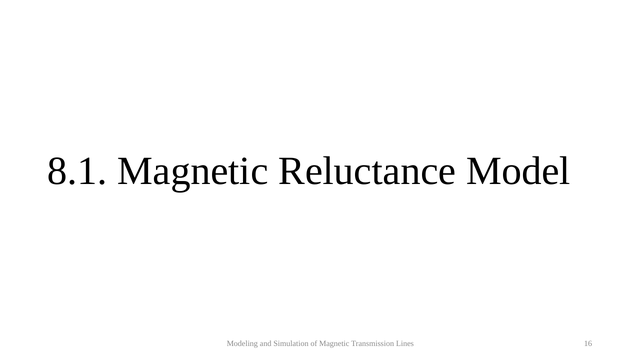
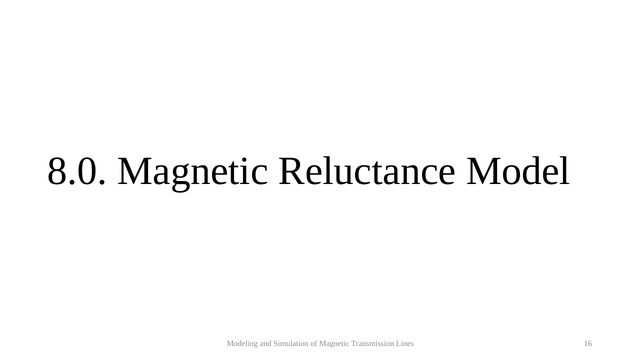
8.1: 8.1 -> 8.0 (77, 171)
